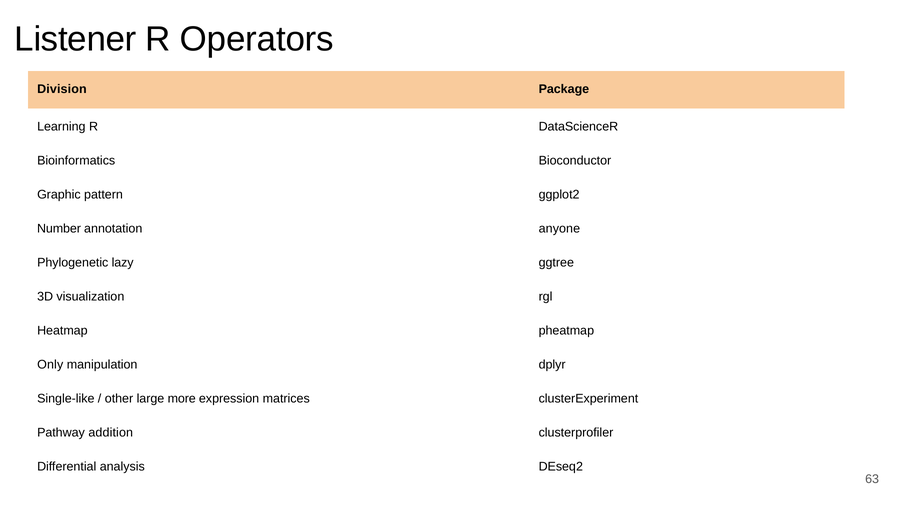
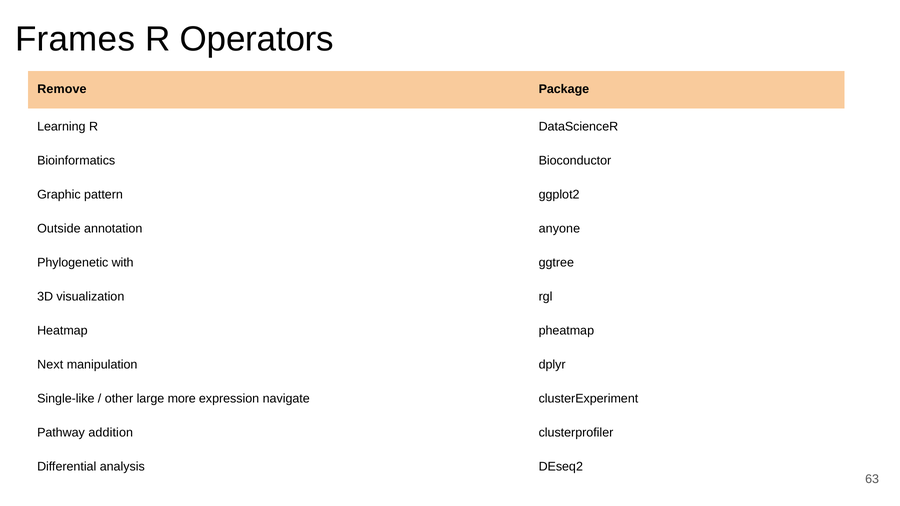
Listener: Listener -> Frames (75, 39)
Division: Division -> Remove (62, 89)
Number: Number -> Outside (59, 229)
lazy: lazy -> with (123, 263)
Only: Only -> Next (50, 365)
matrices: matrices -> navigate (286, 399)
